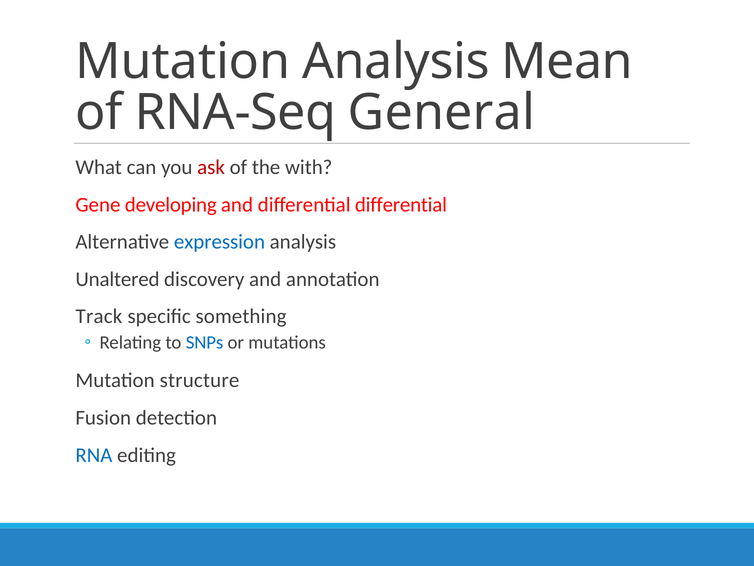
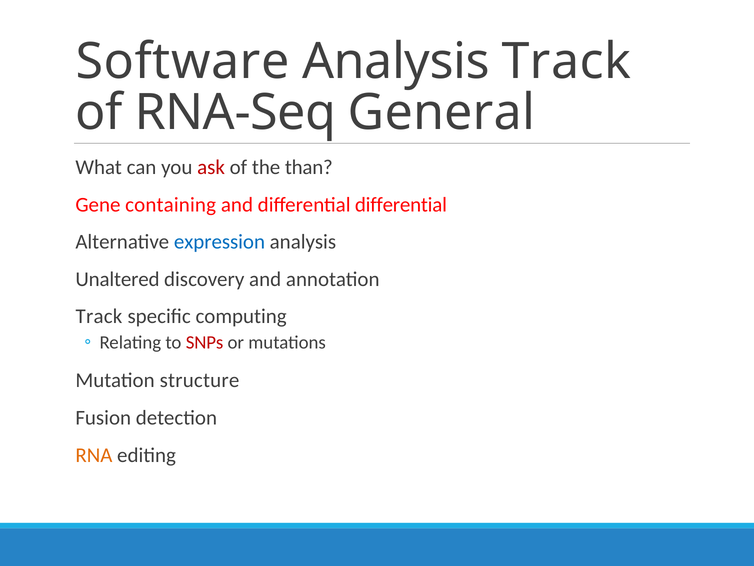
Mutation: Mutation -> Software (183, 61)
Analysis Mean: Mean -> Track (566, 61)
with: with -> than (309, 167)
developing: developing -> containing (171, 204)
something: something -> computing (241, 316)
SNPs colour: blue -> red (205, 342)
RNA colour: blue -> orange (94, 455)
